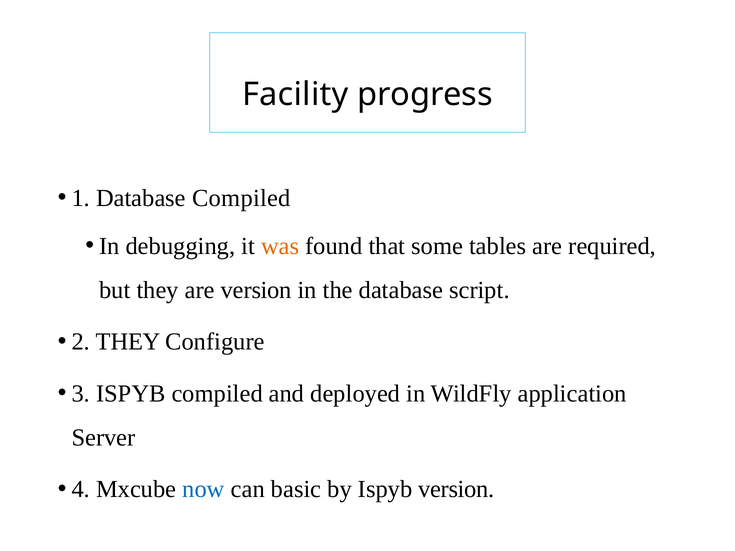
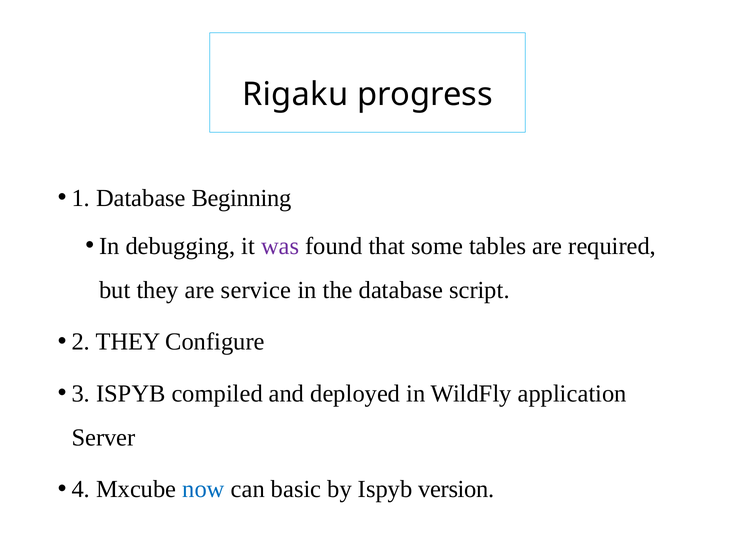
Facility: Facility -> Rigaku (295, 95)
Database Compiled: Compiled -> Beginning (242, 198)
was colour: orange -> purple (280, 246)
are version: version -> service (256, 290)
